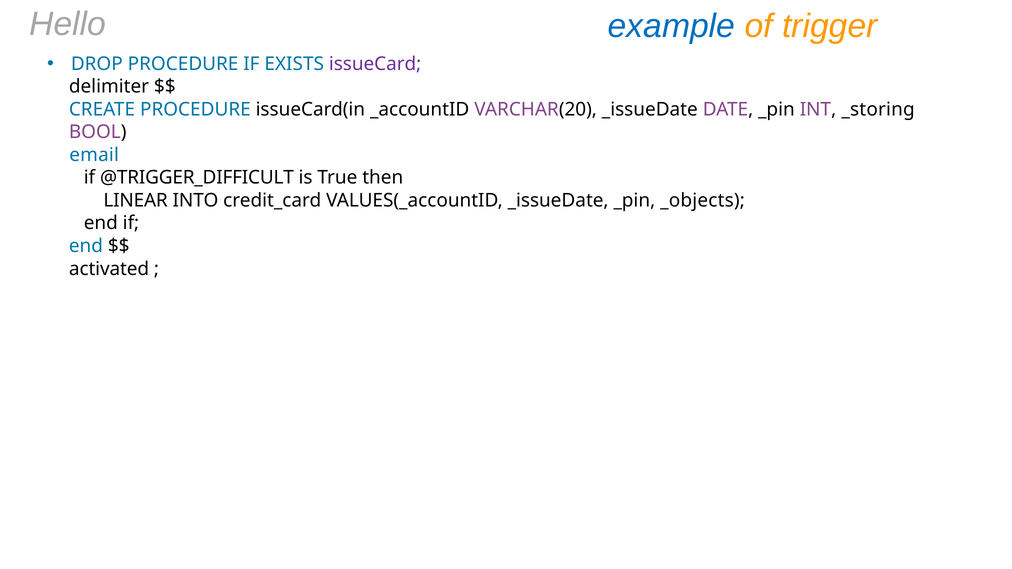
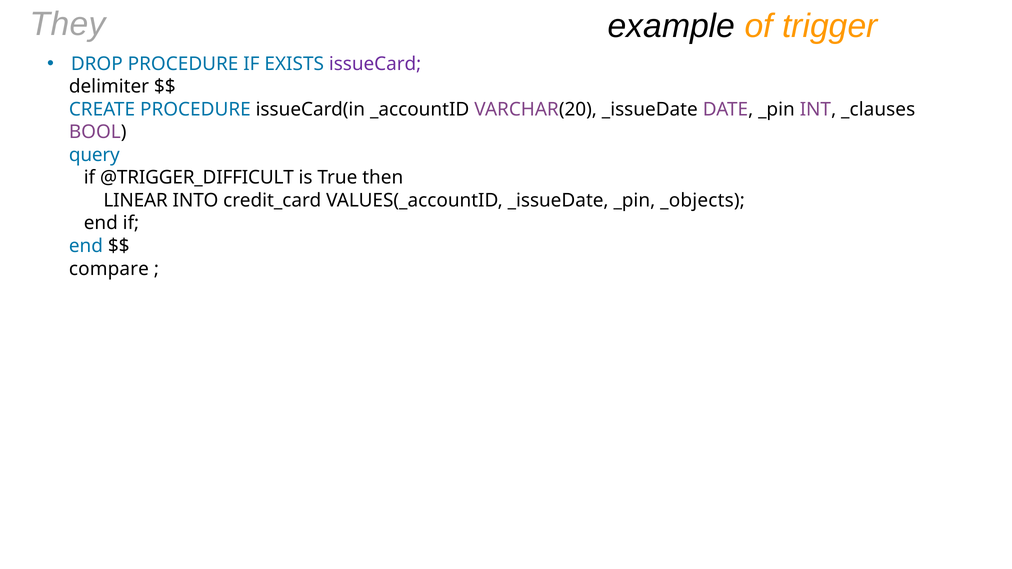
Hello: Hello -> They (68, 24)
example colour: blue -> black (671, 26)
_storing: _storing -> _clauses (878, 109)
email: email -> query (94, 155)
activated: activated -> compare (109, 269)
